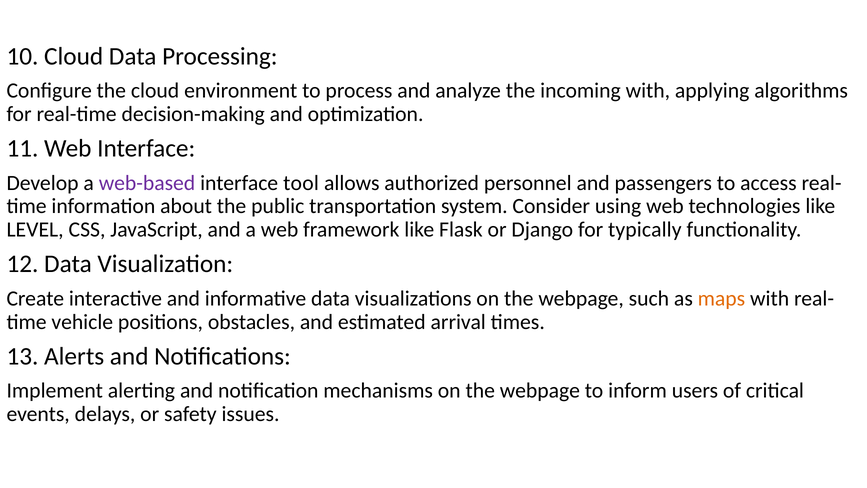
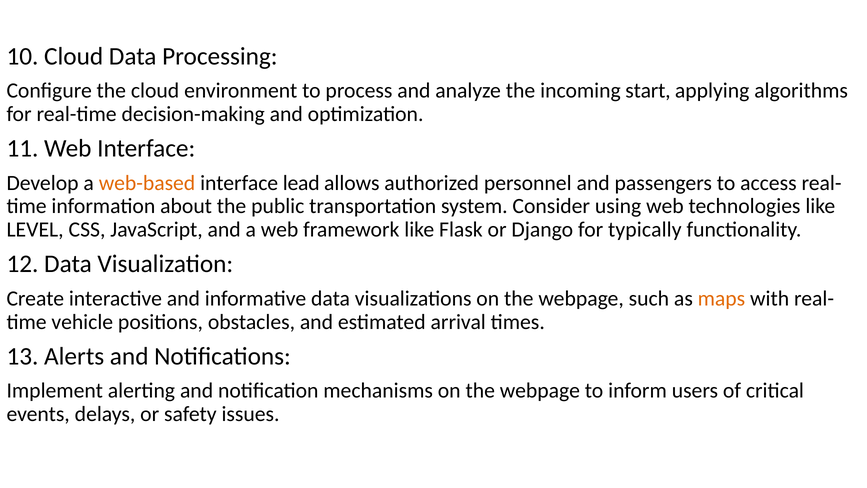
incoming with: with -> start (648, 91)
web-based colour: purple -> orange (147, 183)
tool: tool -> lead (301, 183)
